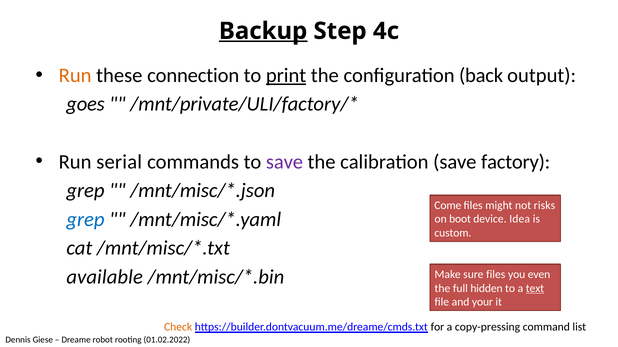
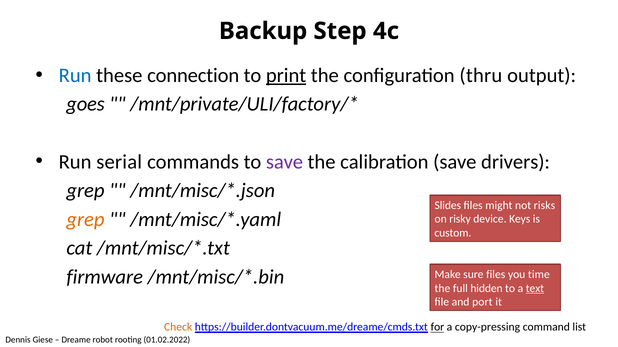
Backup underline: present -> none (263, 31)
Run colour: orange -> blue (75, 75)
back: back -> thru (481, 75)
factory: factory -> drivers (516, 162)
Come: Come -> Slides (448, 206)
grep colour: blue -> orange (85, 220)
boot: boot -> risky (460, 220)
Idea: Idea -> Keys (520, 220)
available: available -> firmware (105, 277)
even: even -> time (539, 275)
your: your -> port (482, 303)
for underline: none -> present (437, 328)
